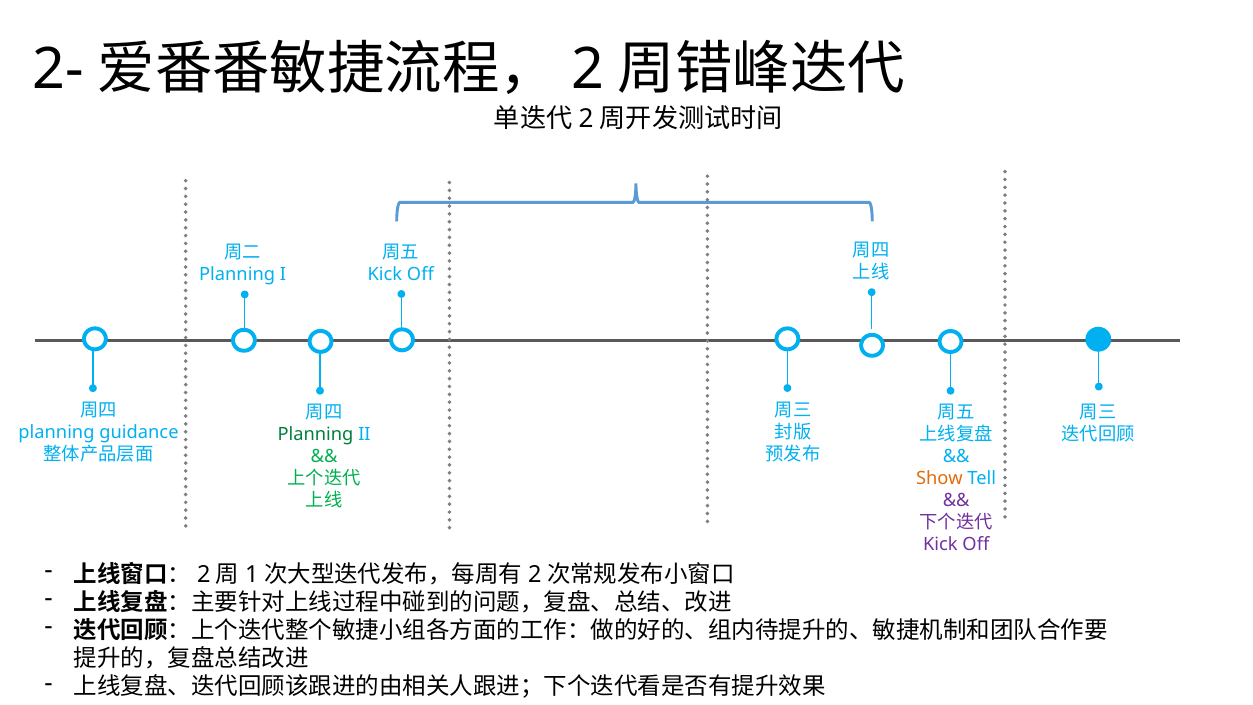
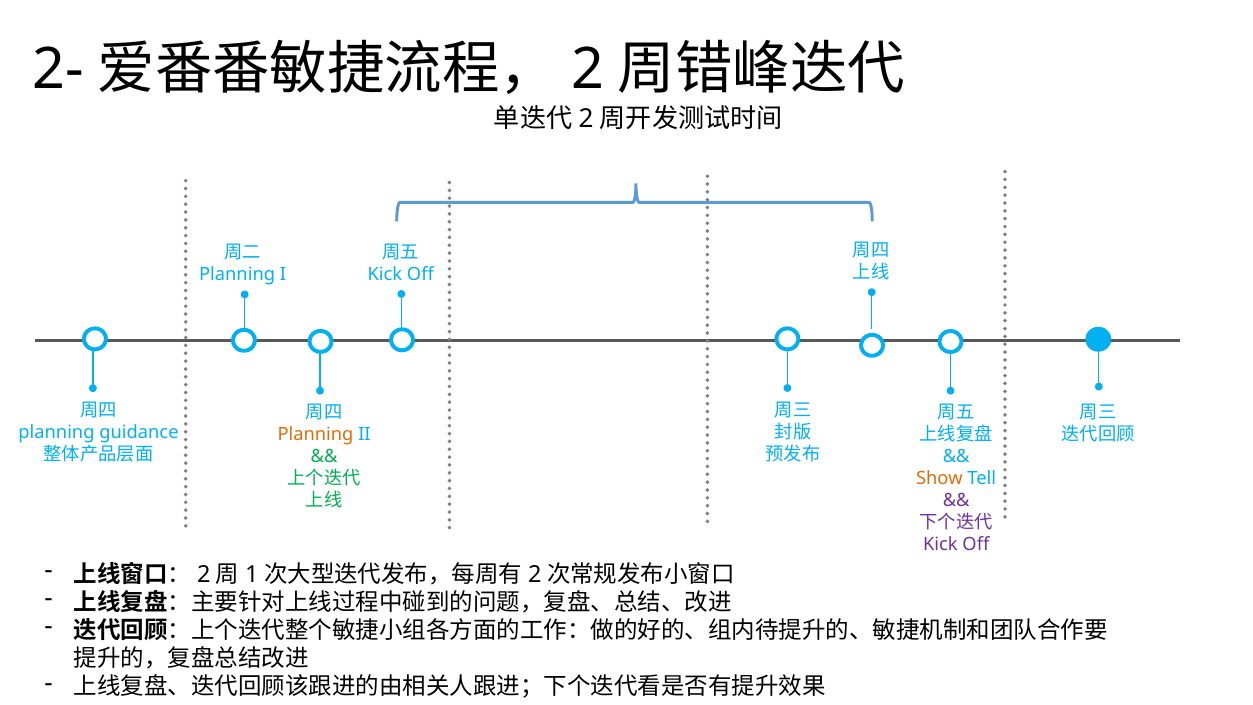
Planning colour: green -> orange (315, 435)
